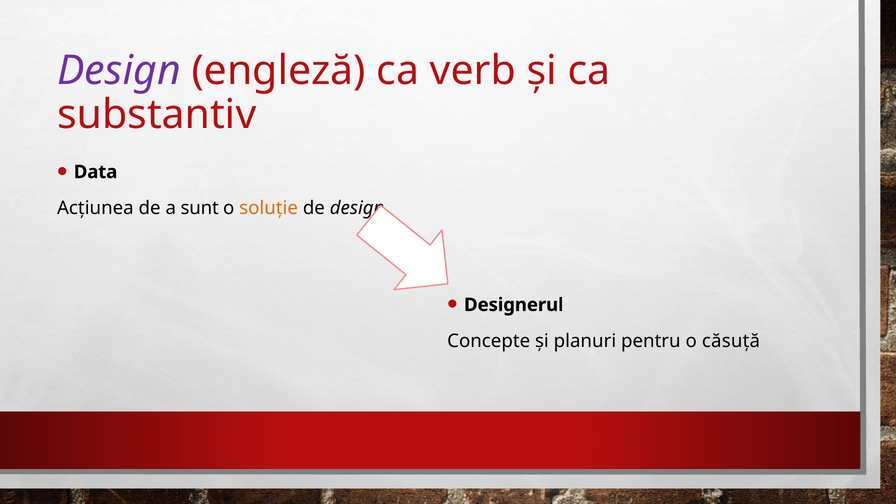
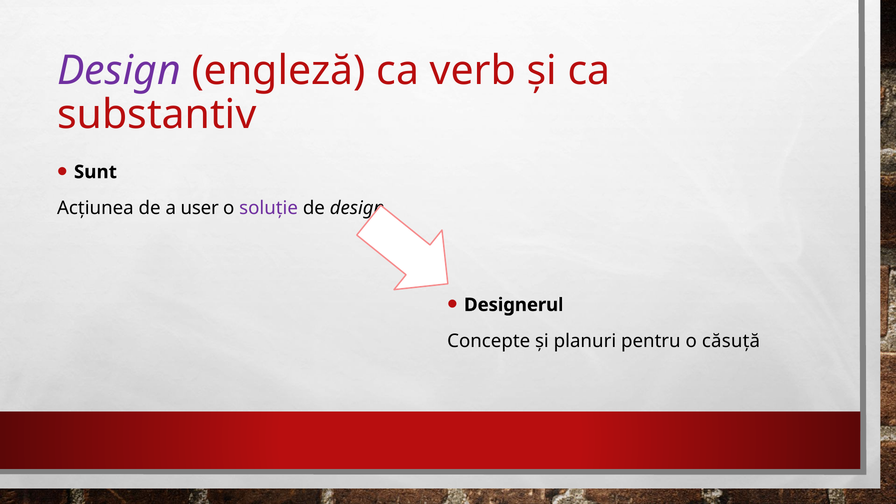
Data: Data -> Sunt (95, 172)
sunt: sunt -> user (200, 208)
soluție colour: orange -> purple (269, 208)
